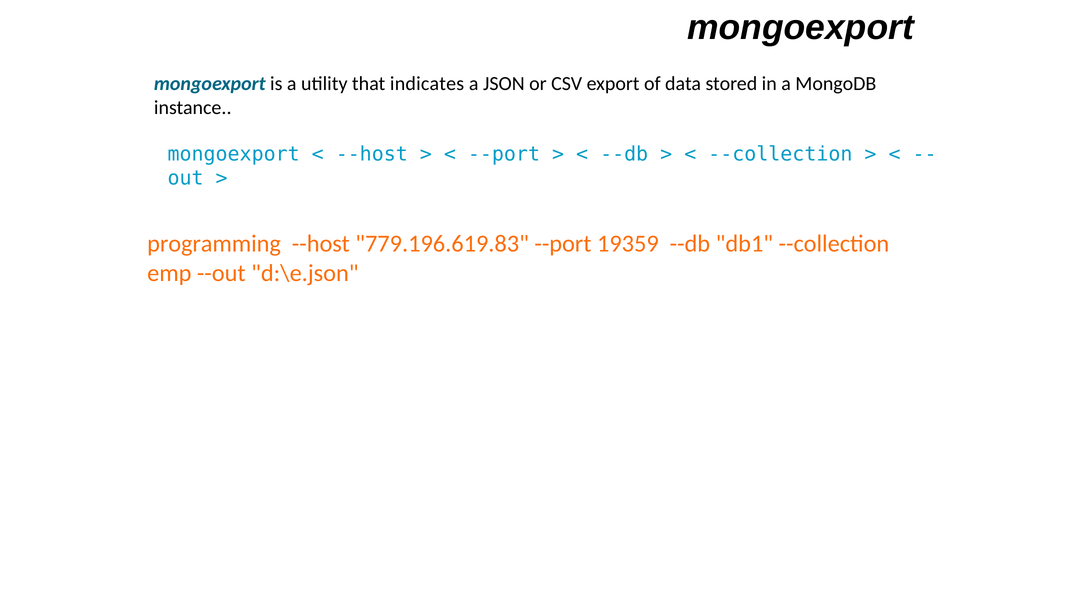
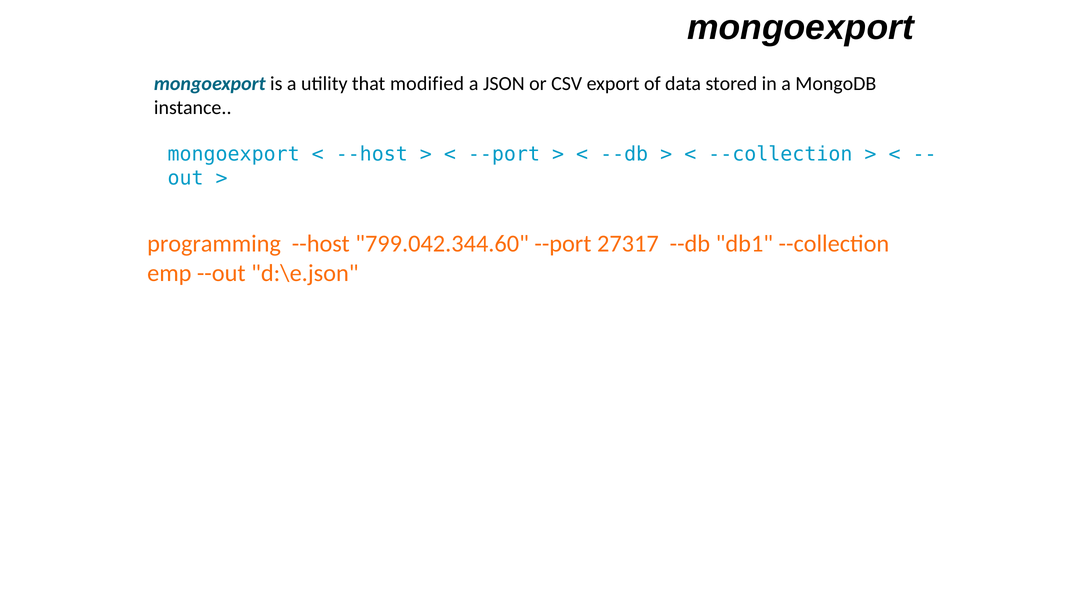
indicates: indicates -> modified (427, 84)
779.196.619.83: 779.196.619.83 -> 799.042.344.60 (442, 244)
19359: 19359 -> 27317 (628, 244)
